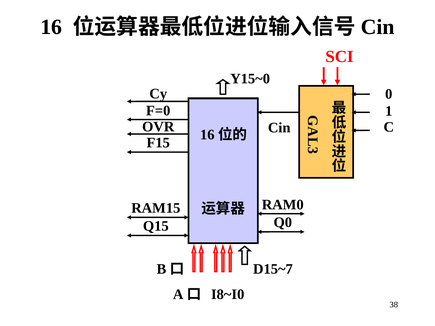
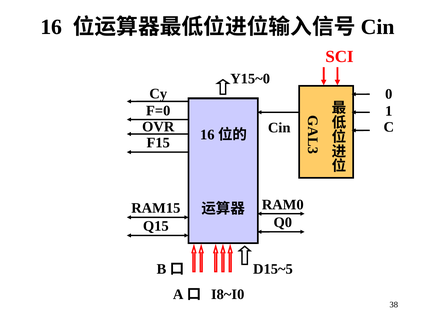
D15~7: D15~7 -> D15~5 (273, 269)
